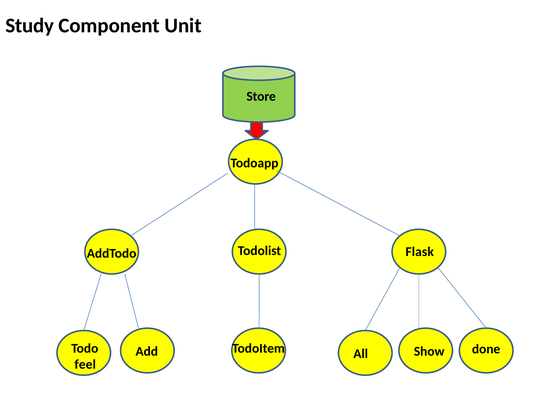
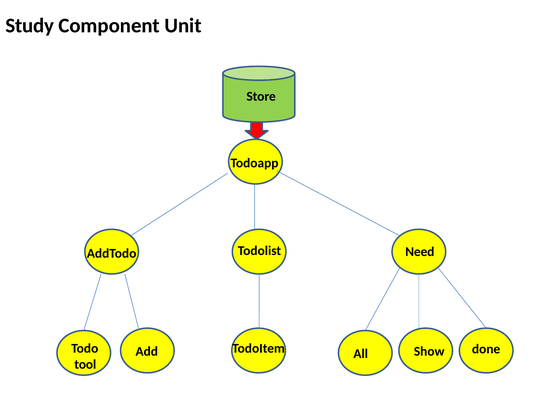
Flask: Flask -> Need (420, 252)
feel: feel -> tool (85, 364)
